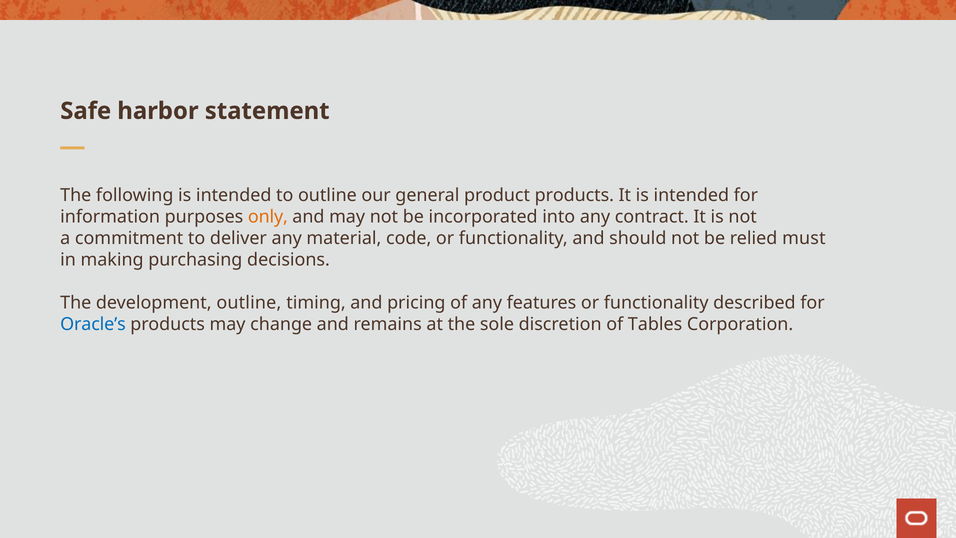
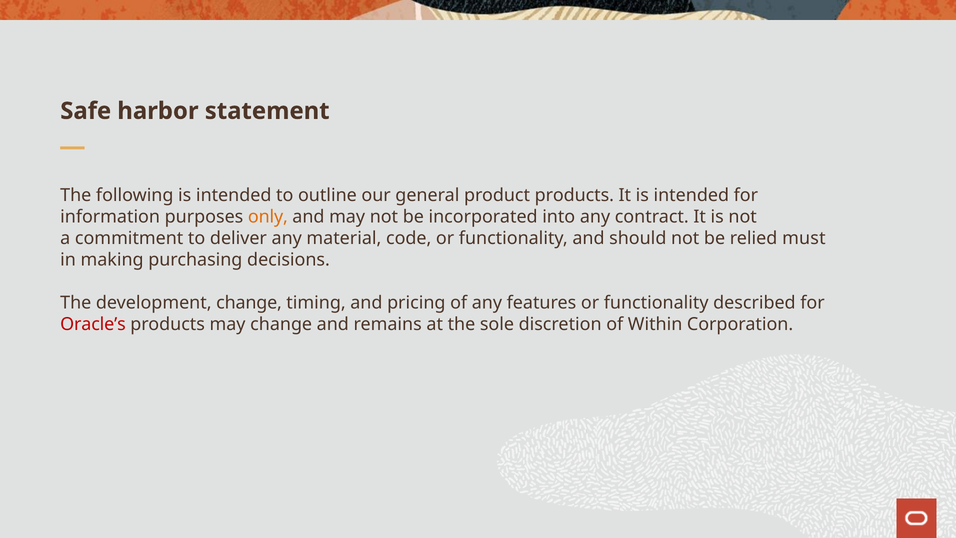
development outline: outline -> change (249, 303)
Oracle’s colour: blue -> red (93, 324)
Tables: Tables -> Within (655, 324)
